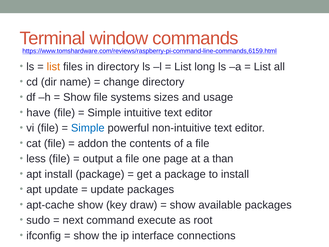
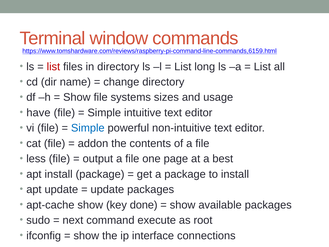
list colour: orange -> red (53, 67)
than: than -> best (223, 159)
draw: draw -> done (144, 205)
